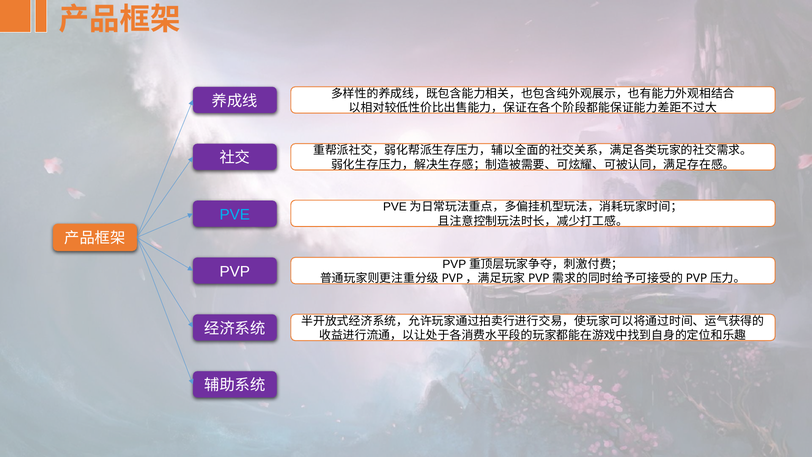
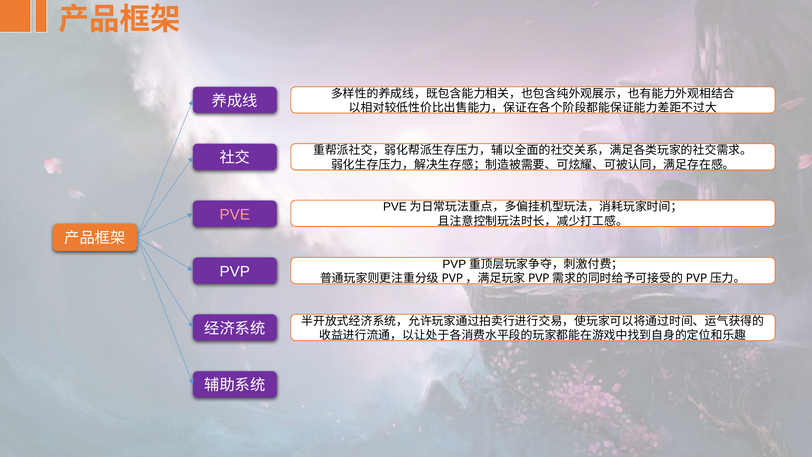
PVE colour: light blue -> pink (235, 215)
